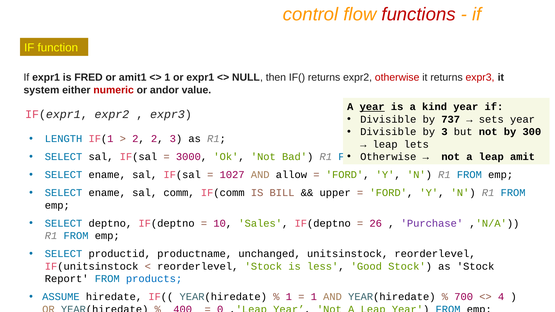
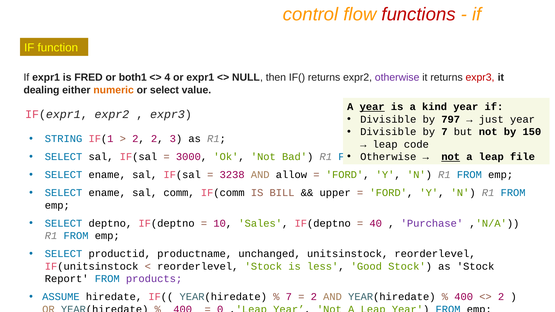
amit1: amit1 -> both1 (133, 78)
1: 1 -> 4 (167, 78)
otherwise colour: red -> purple (397, 78)
system: system -> dealing (41, 90)
numeric colour: red -> orange (114, 90)
or andor: andor -> select (164, 90)
737: 737 -> 797 (451, 119)
sets: sets -> just (491, 119)
by 3: 3 -> 7 (444, 132)
300: 300 -> 150 (532, 132)
LENGTH: LENGTH -> STRING (64, 139)
lets: lets -> code (416, 144)
not underline: none -> present (451, 157)
amit: amit -> file (523, 157)
1027: 1027 -> 3238 (232, 175)
26: 26 -> 40 (376, 223)
products colour: blue -> purple (154, 279)
1: 1 -> 7 (289, 297)
1: 1 -> 2 (314, 297)
700: 700 -> 400 (464, 297)
4: 4 -> 2 (501, 297)
